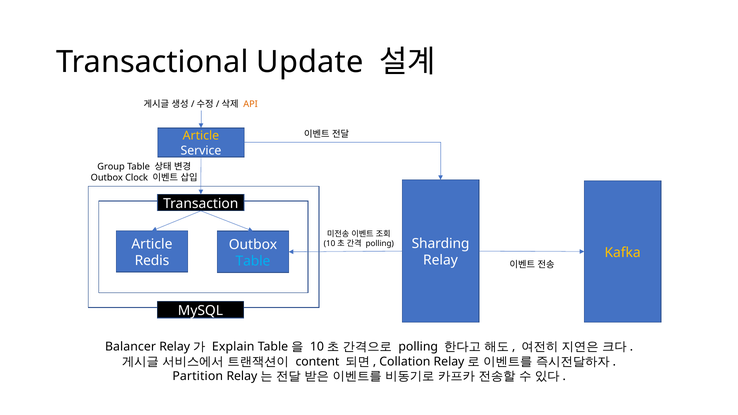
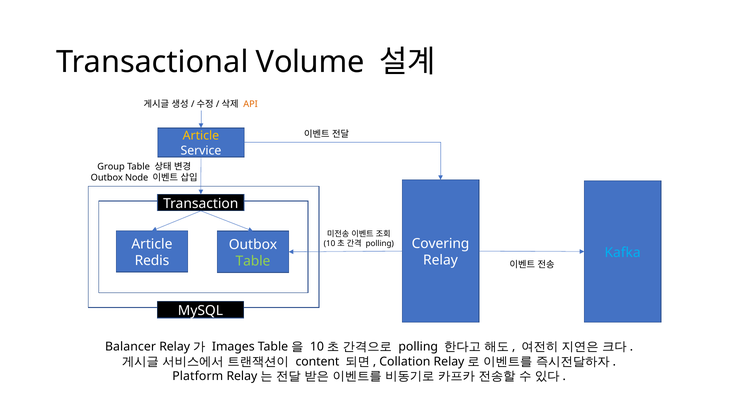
Update: Update -> Volume (310, 62)
Clock: Clock -> Node (137, 178)
Sharding: Sharding -> Covering (441, 244)
Kafka colour: yellow -> light blue (623, 253)
Table colour: light blue -> light green (253, 261)
Explain: Explain -> Images (233, 347)
Partition: Partition -> Platform (198, 376)
